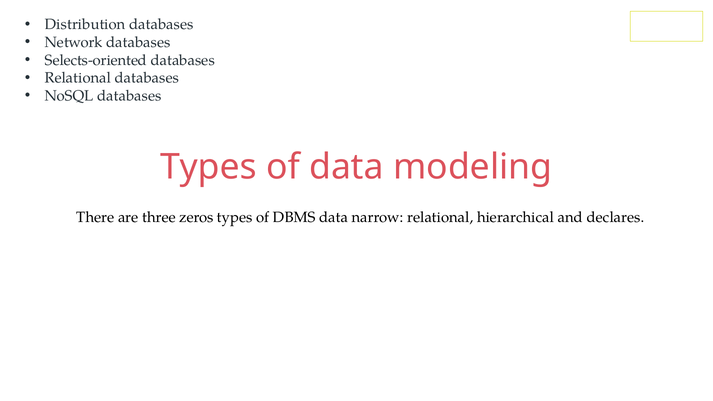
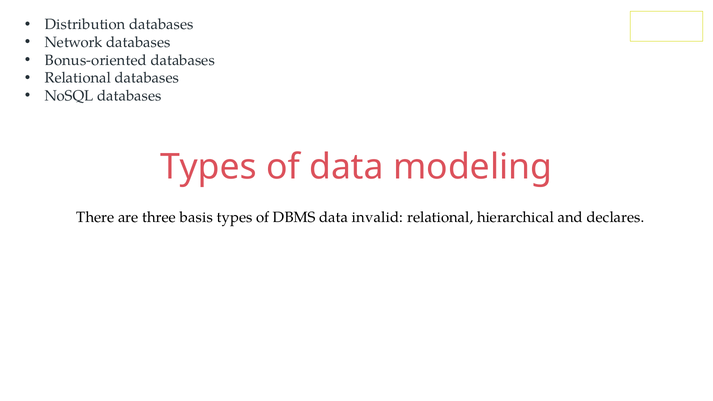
Selects-oriented: Selects-oriented -> Bonus-oriented (96, 60)
zeros: zeros -> basis (196, 217)
narrow: narrow -> invalid (378, 217)
